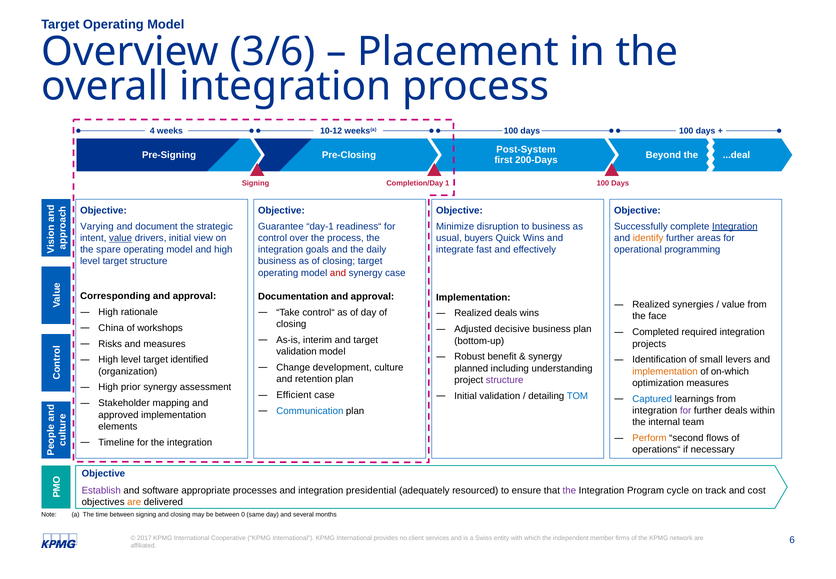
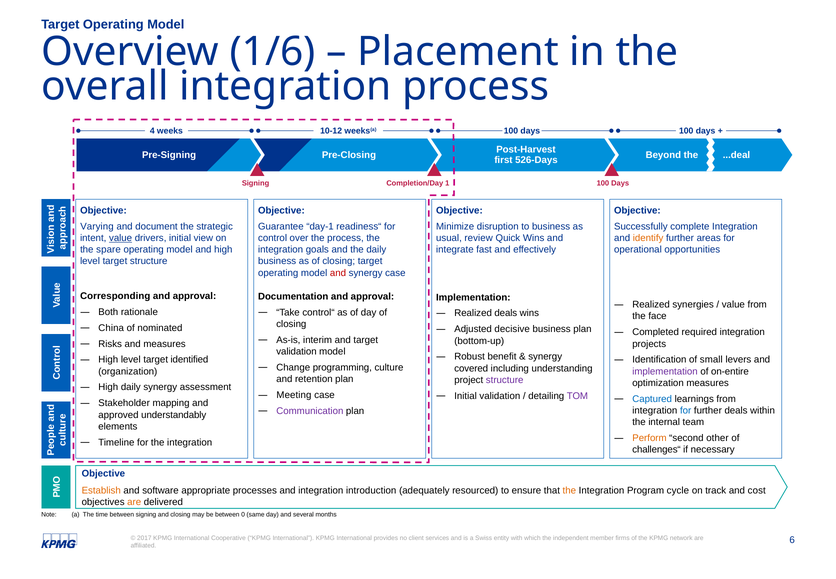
3/6: 3/6 -> 1/6 (273, 52)
Post-System: Post-System -> Post-Harvest (526, 150)
200-Days: 200-Days -> 526-Days (536, 160)
Integration underline: present -> none (735, 226)
buyers: buyers -> review (479, 238)
programming: programming -> opportunities (692, 249)
High: High -> Both (108, 312)
workshops: workshops -> nominated (160, 328)
planned: planned -> covered (471, 368)
development: development -> programming (342, 367)
implementation colour: orange -> purple (665, 371)
on-which: on-which -> on-entire (730, 371)
High prior: prior -> daily (131, 387)
Efficient: Efficient -> Meeting (294, 395)
TOM colour: blue -> purple (577, 396)
for colour: purple -> blue (686, 410)
Communication colour: blue -> purple (310, 411)
approved implementation: implementation -> understandably (174, 415)
flows: flows -> other (717, 438)
operations“: operations“ -> challenges“ (656, 449)
Establish colour: purple -> orange (101, 490)
presidential: presidential -> introduction (371, 490)
the colour: purple -> orange (569, 490)
